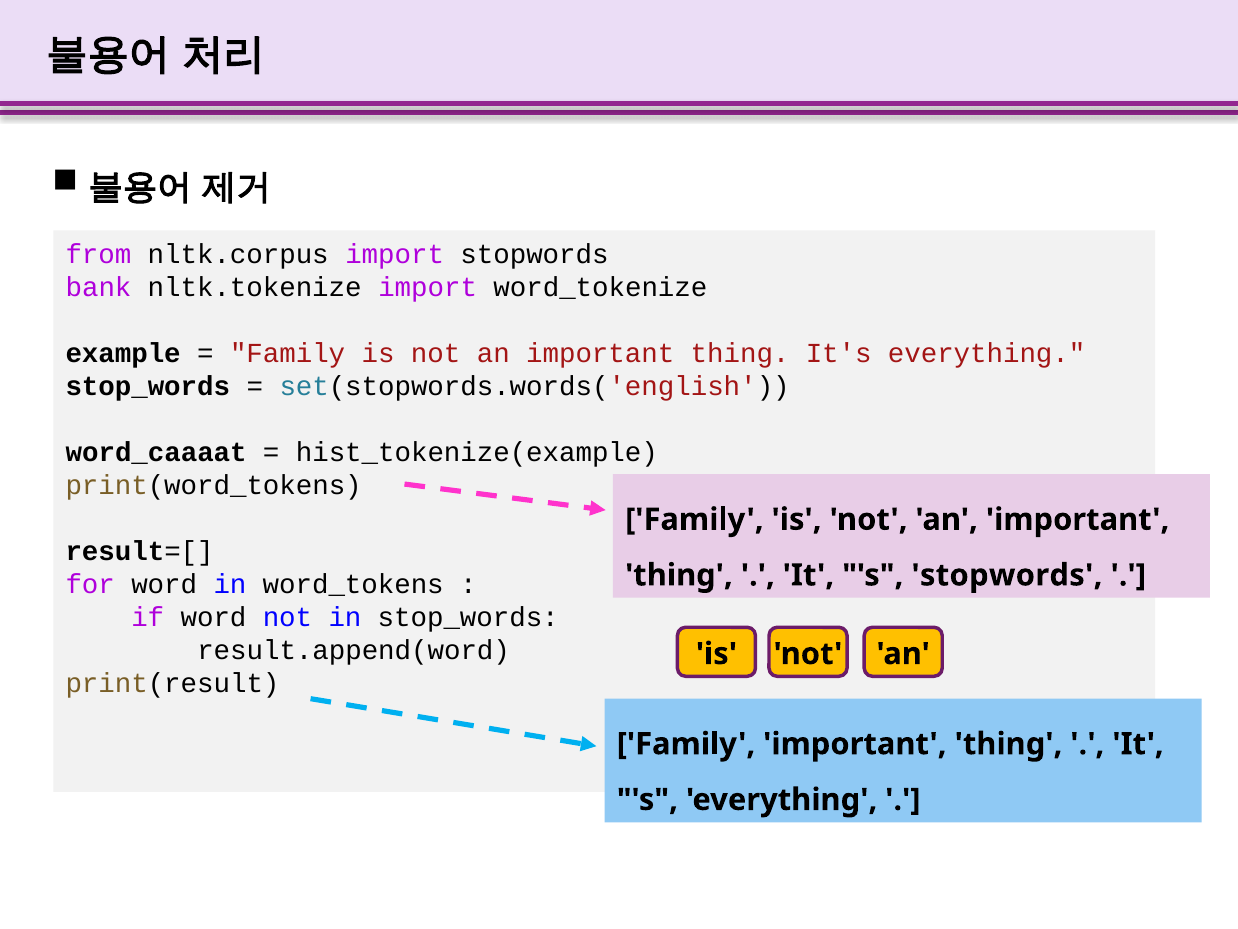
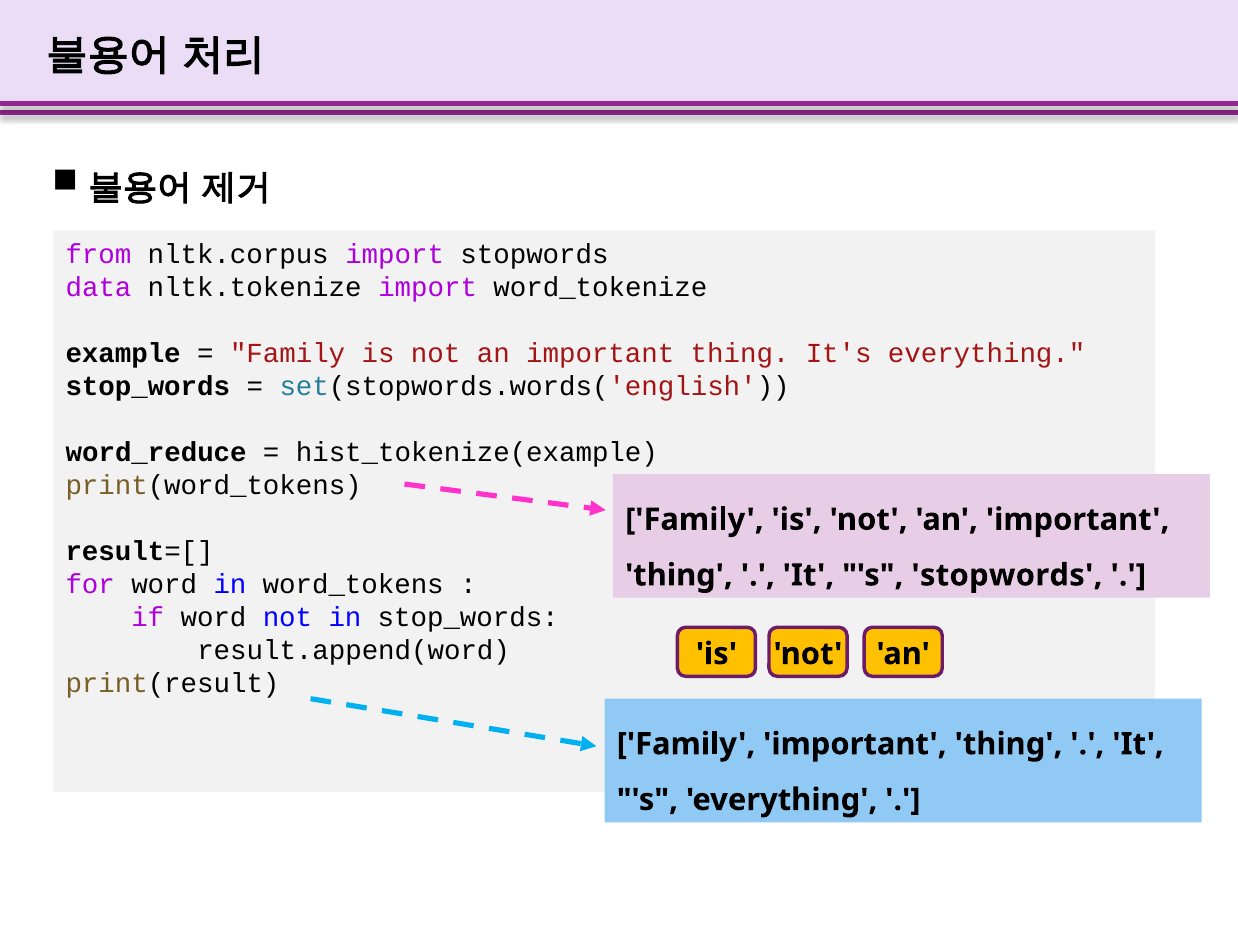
bank: bank -> data (99, 288)
word_caaaat: word_caaaat -> word_reduce (156, 452)
